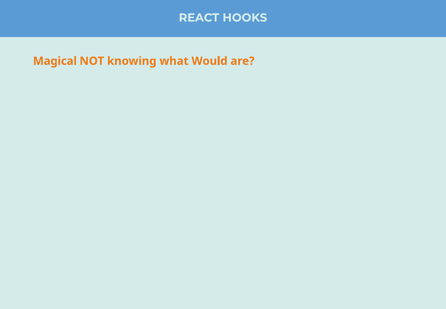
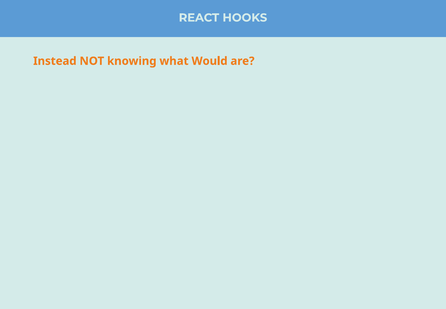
Magical: Magical -> Instead (55, 61)
